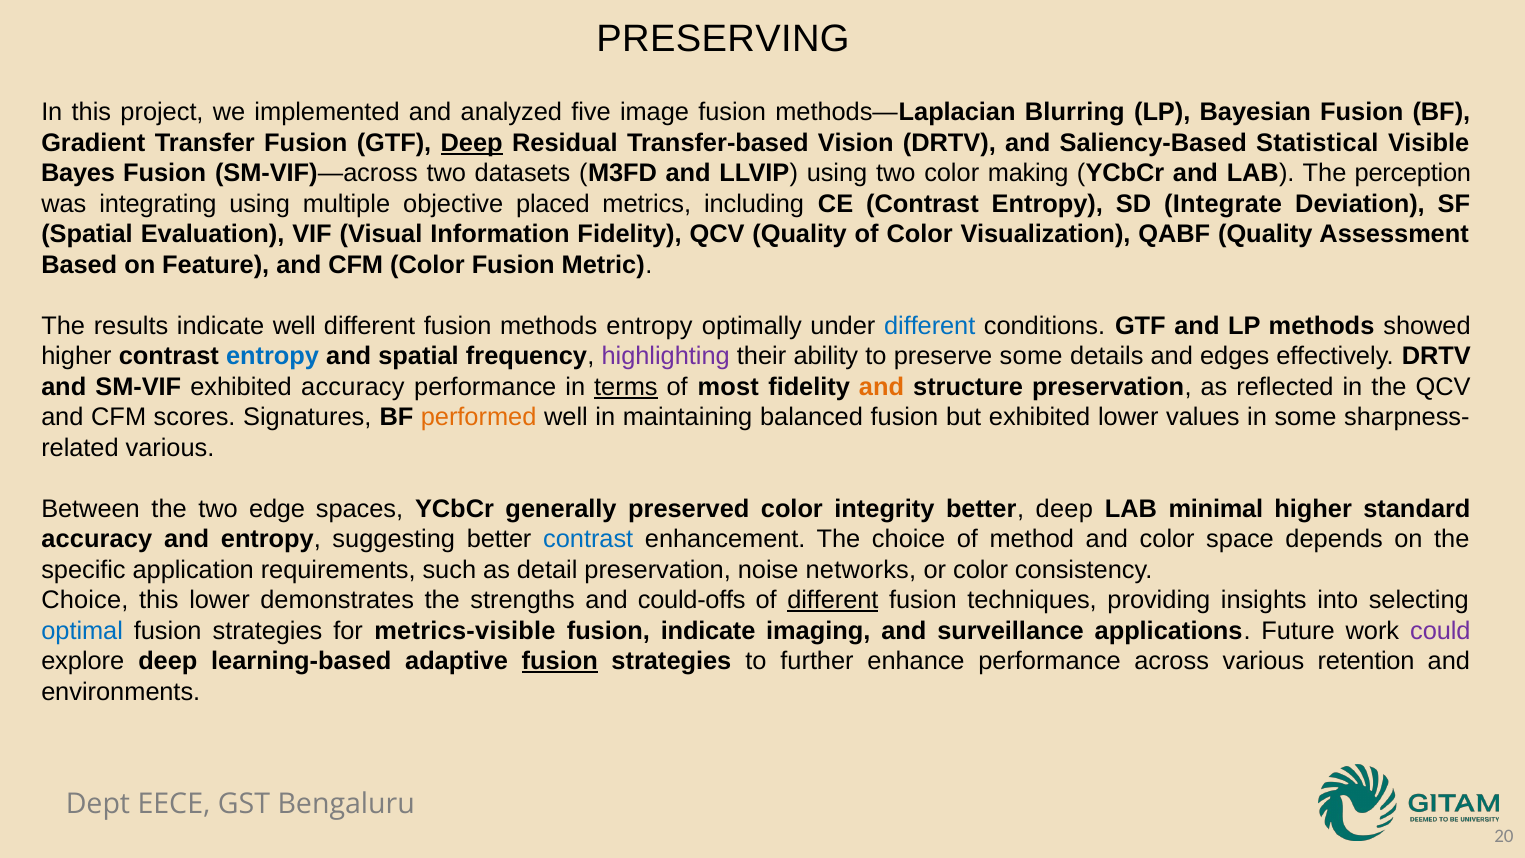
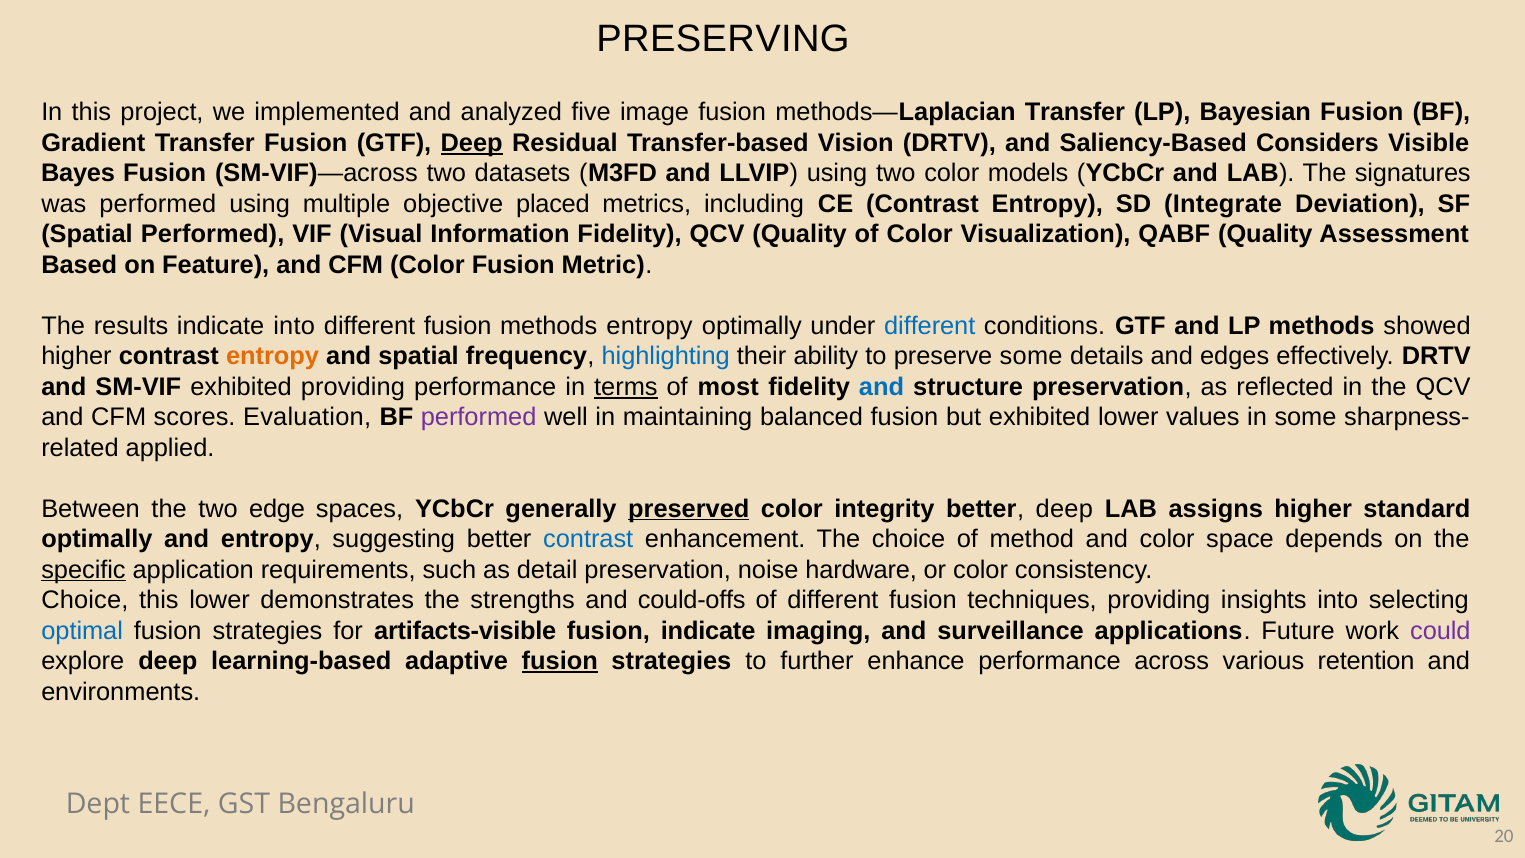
methods—Laplacian Blurring: Blurring -> Transfer (1075, 112)
Statistical: Statistical -> Considers (1318, 143)
making: making -> models (1028, 173)
perception: perception -> signatures (1413, 173)
was integrating: integrating -> performed (158, 204)
Spatial Evaluation: Evaluation -> Performed (213, 234)
indicate well: well -> into (294, 326)
entropy colour: blue -> orange (273, 356)
highlighting colour: purple -> blue (666, 356)
exhibited accuracy: accuracy -> providing (353, 387)
and colour: orange -> blue (881, 387)
Signatures: Signatures -> Evaluation (307, 417)
performed colour: orange -> purple (479, 417)
various: various -> applied (170, 448)
preserved underline: none -> present (689, 509)
minimal: minimal -> assigns (1216, 509)
accuracy: accuracy -> optimally (97, 539)
specific underline: none -> present (83, 570)
networks: networks -> hardware (861, 570)
different underline: present -> none (833, 600)
metrics-visible: metrics-visible -> artifacts-visible (465, 631)
